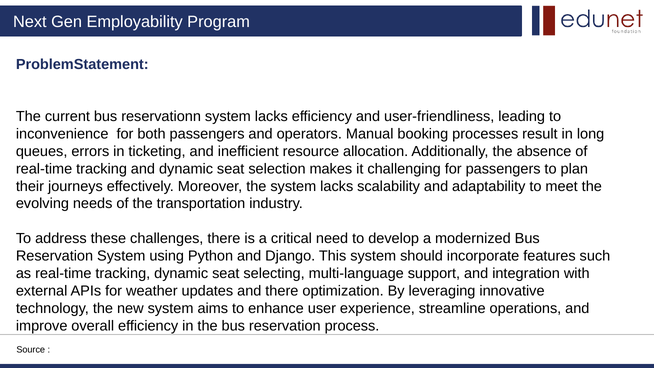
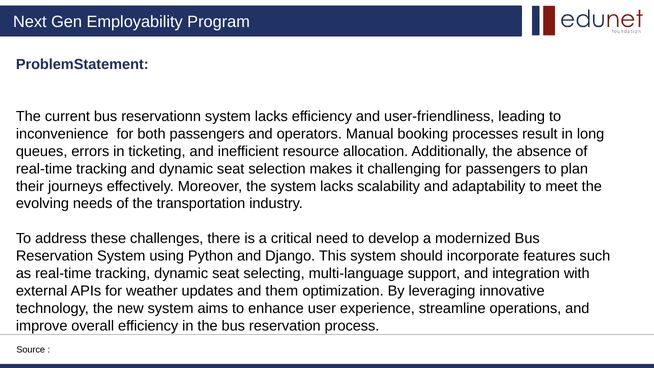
and there: there -> them (282, 291)
